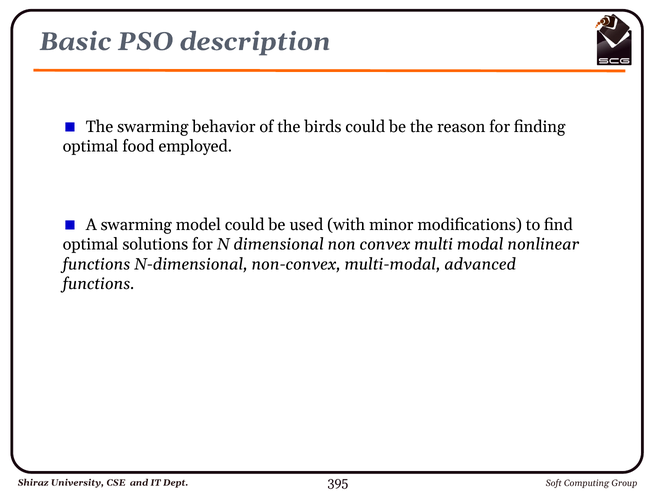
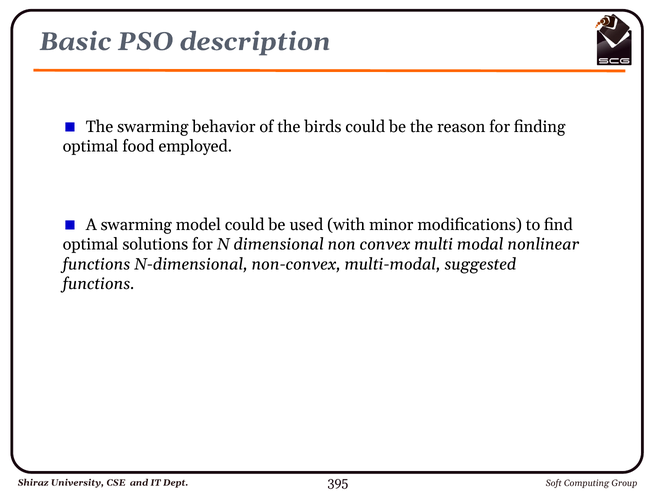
advanced: advanced -> suggested (480, 264)
